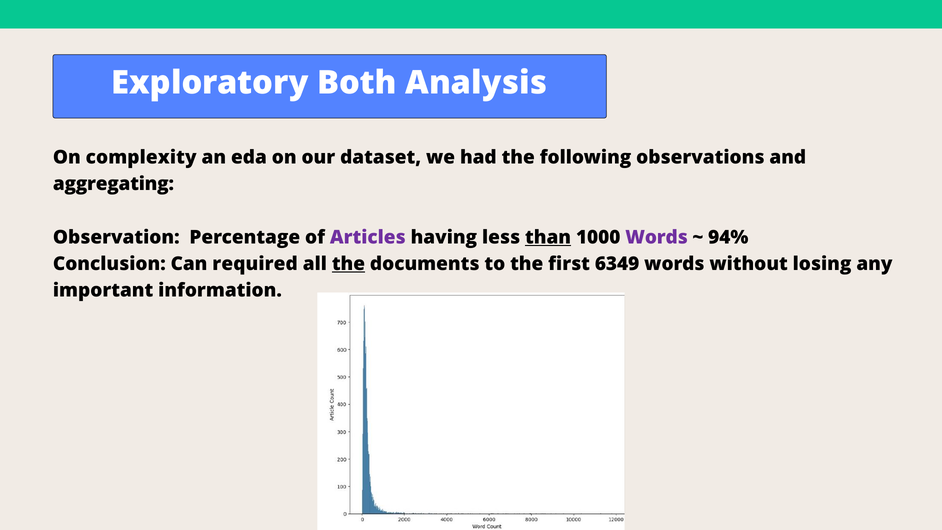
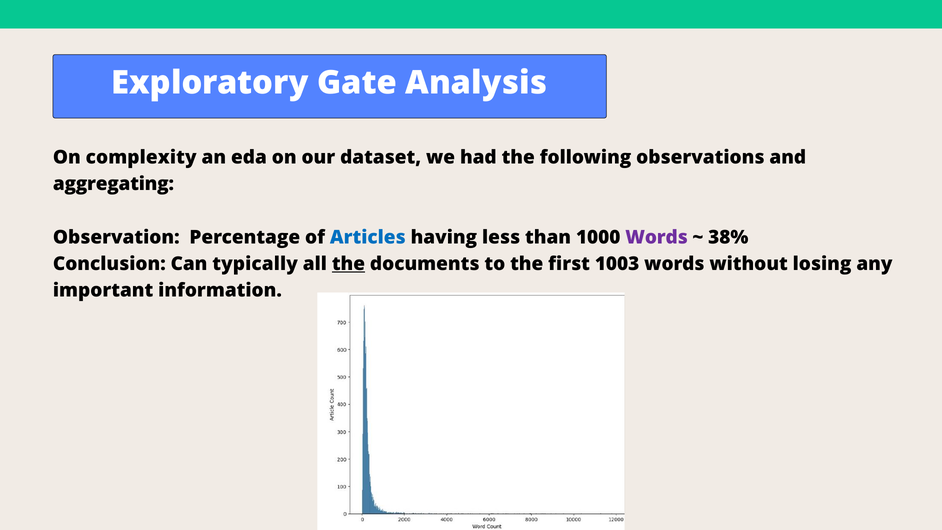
Both: Both -> Gate (357, 83)
Articles colour: purple -> blue (368, 237)
than underline: present -> none (548, 237)
94%: 94% -> 38% (728, 237)
required: required -> typically (255, 264)
6349: 6349 -> 1003 (617, 264)
